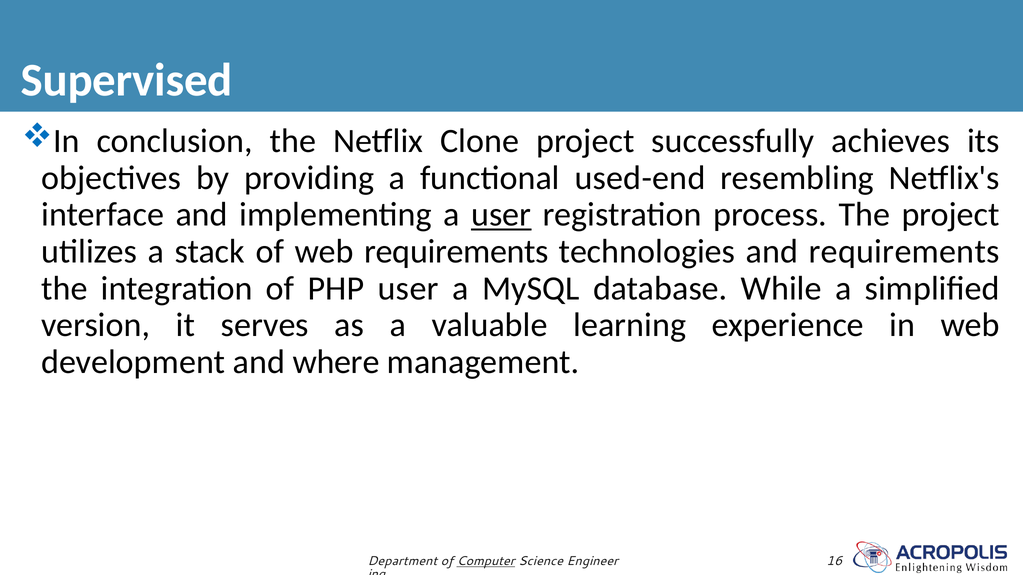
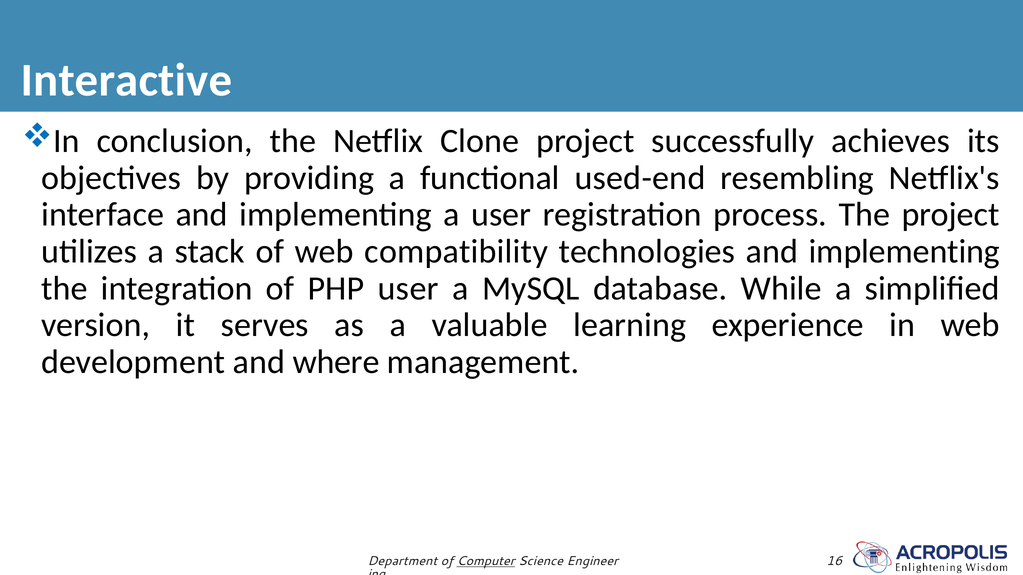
Supervised: Supervised -> Interactive (126, 80)
user underline: present -> none (501, 215)
web requirements: requirements -> compatibility (456, 252)
technologies and requirements: requirements -> implementing (904, 252)
